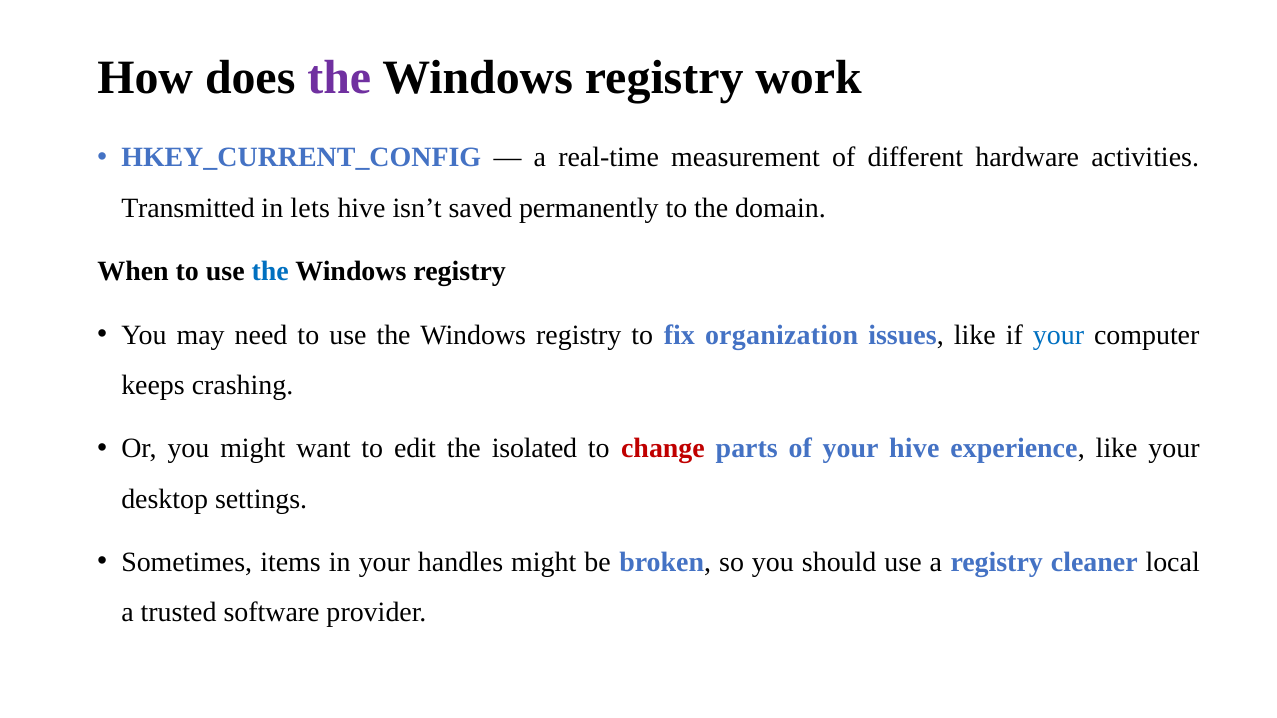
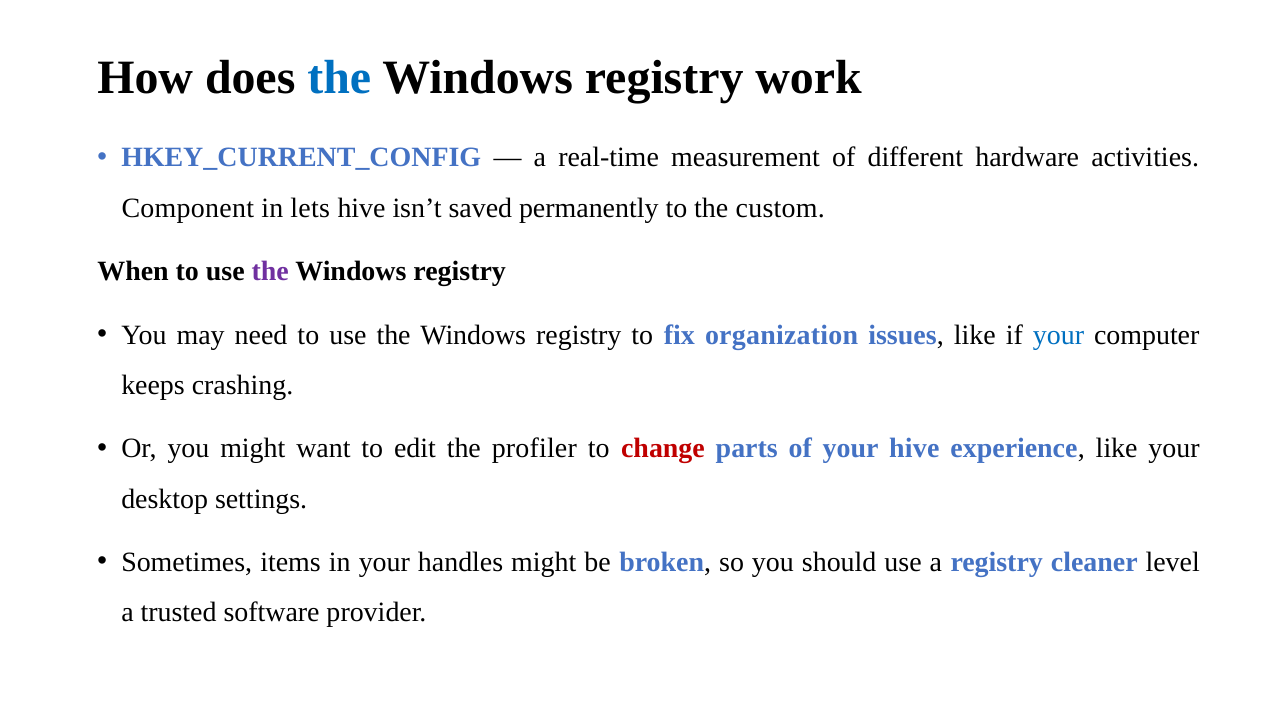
the colour: purple -> blue (339, 77)
Transmitted: Transmitted -> Component (188, 208)
domain: domain -> custom (780, 208)
the colour: blue -> purple (270, 271)
isolated: isolated -> profiler (534, 449)
local: local -> level (1173, 563)
